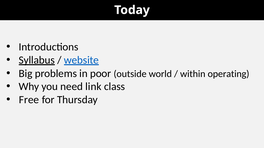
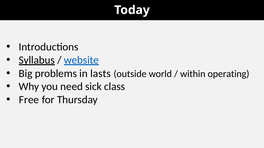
poor: poor -> lasts (101, 74)
link: link -> sick (93, 87)
